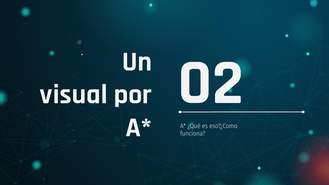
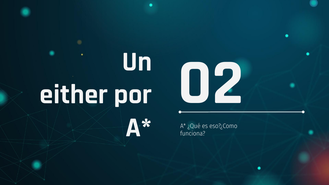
visual: visual -> either (74, 94)
